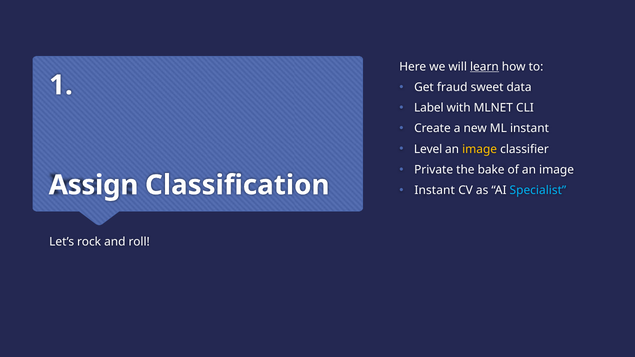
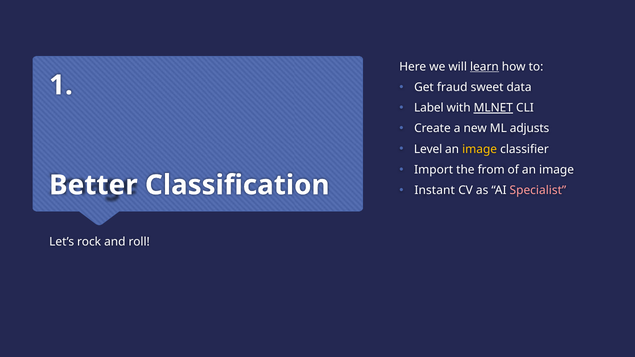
MLNET underline: none -> present (493, 108)
ML instant: instant -> adjusts (530, 129)
Private: Private -> Import (434, 170)
bake: bake -> from (491, 170)
Assign: Assign -> Better (93, 185)
Specialist colour: light blue -> pink (538, 191)
